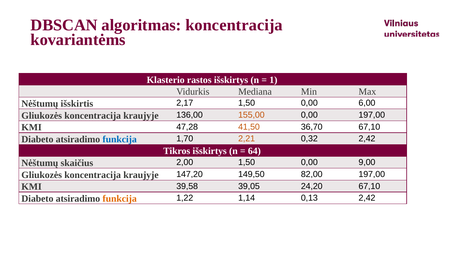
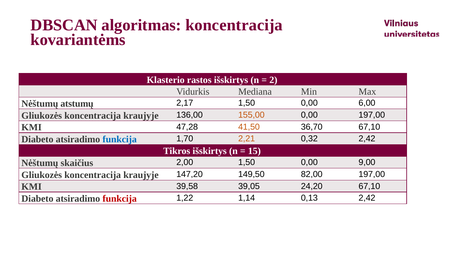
1: 1 -> 2 (273, 80)
išskirtis: išskirtis -> atstumų (77, 104)
64: 64 -> 15 (254, 151)
funkcija colour: orange -> red (120, 199)
